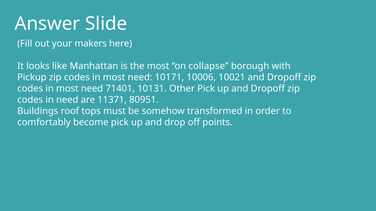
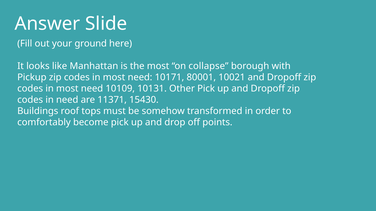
makers: makers -> ground (91, 44)
10006: 10006 -> 80001 (201, 77)
71401: 71401 -> 10109 (120, 89)
80951: 80951 -> 15430 (144, 100)
